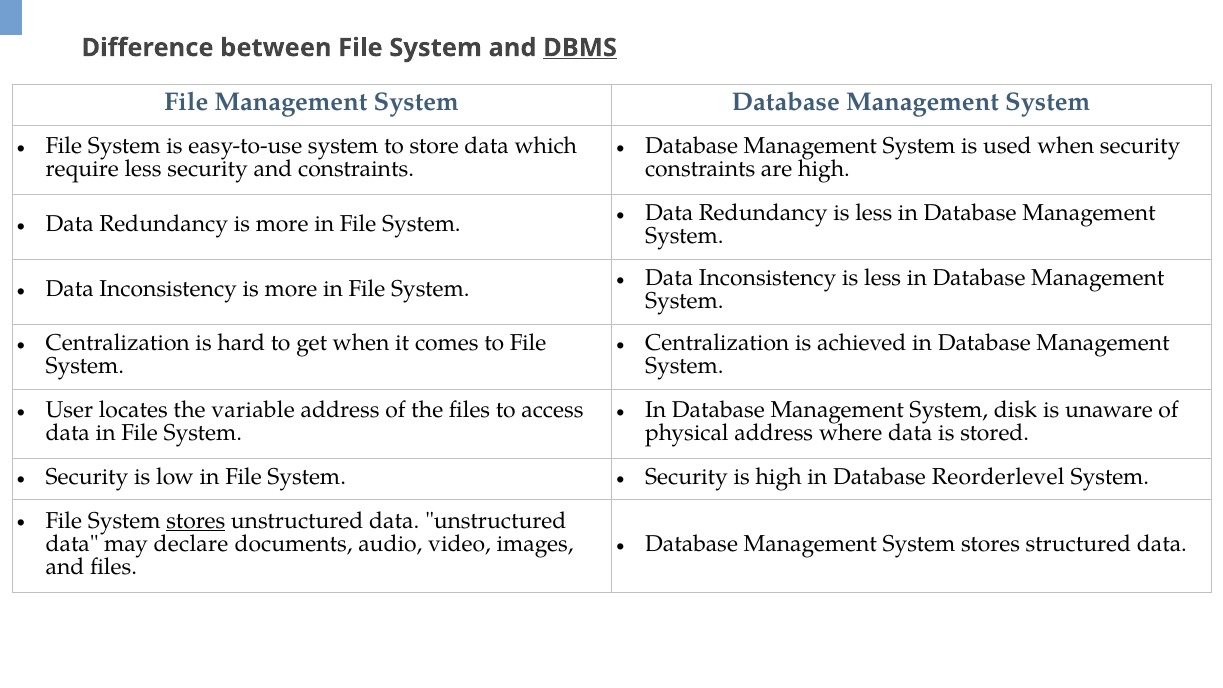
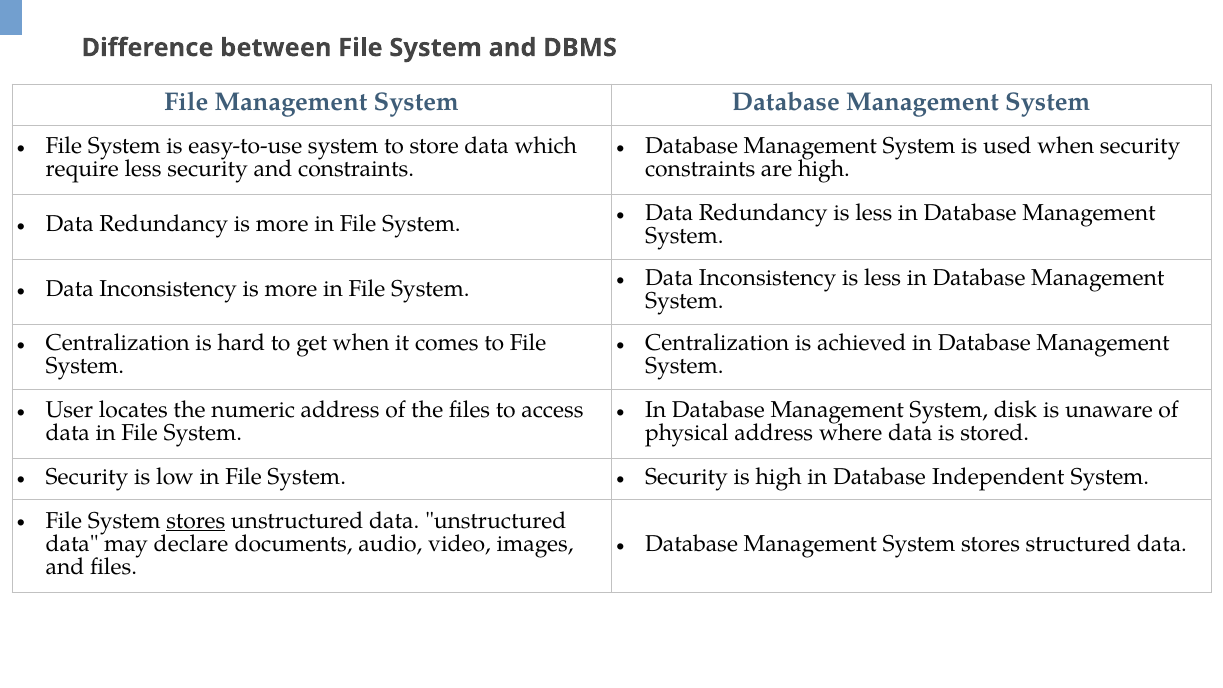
DBMS underline: present -> none (580, 48)
variable: variable -> numeric (253, 410)
Reorderlevel: Reorderlevel -> Independent (998, 477)
